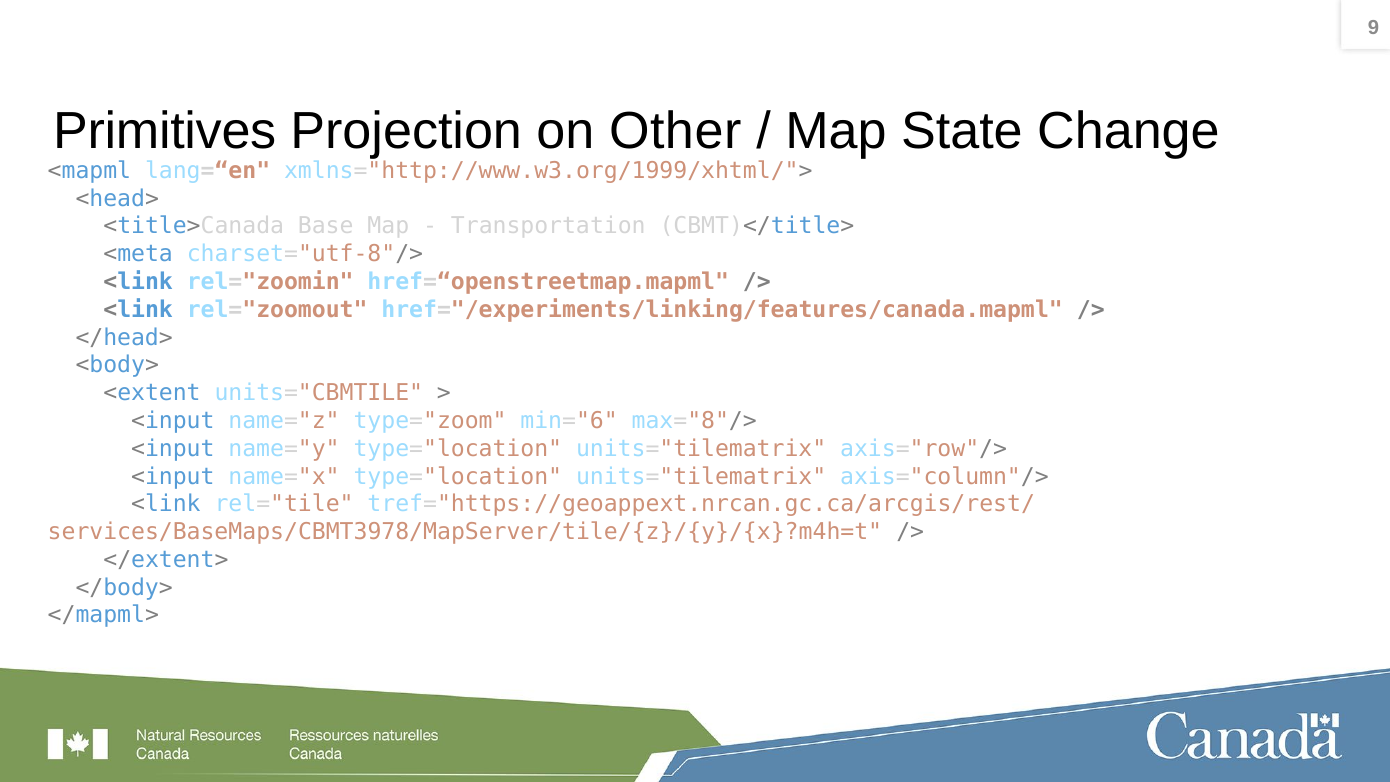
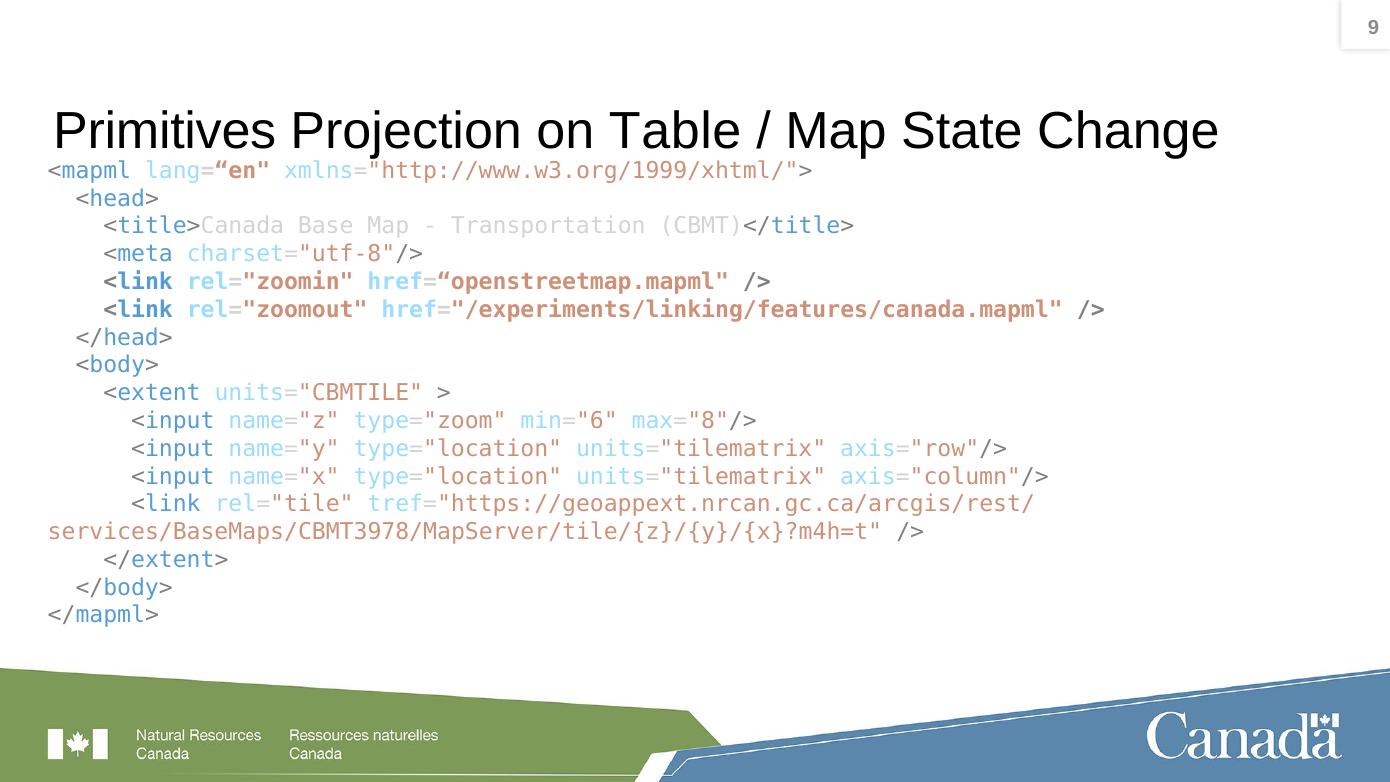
Other: Other -> Table (675, 131)
